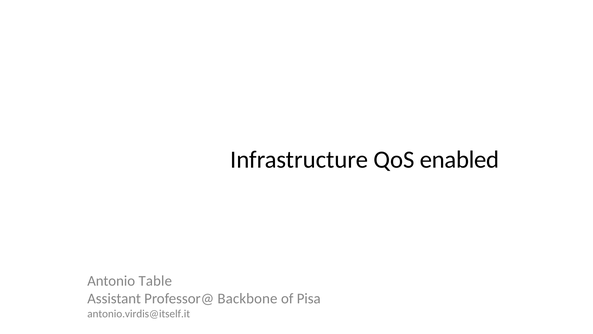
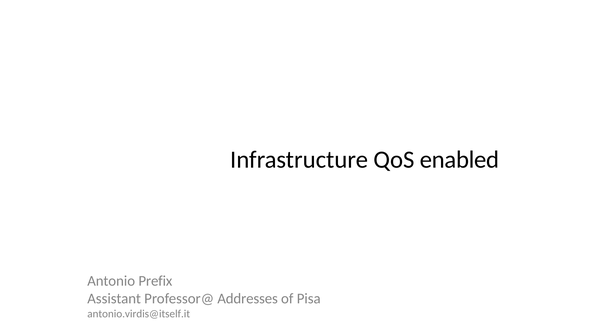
Table: Table -> Prefix (155, 280)
Backbone: Backbone -> Addresses (248, 298)
